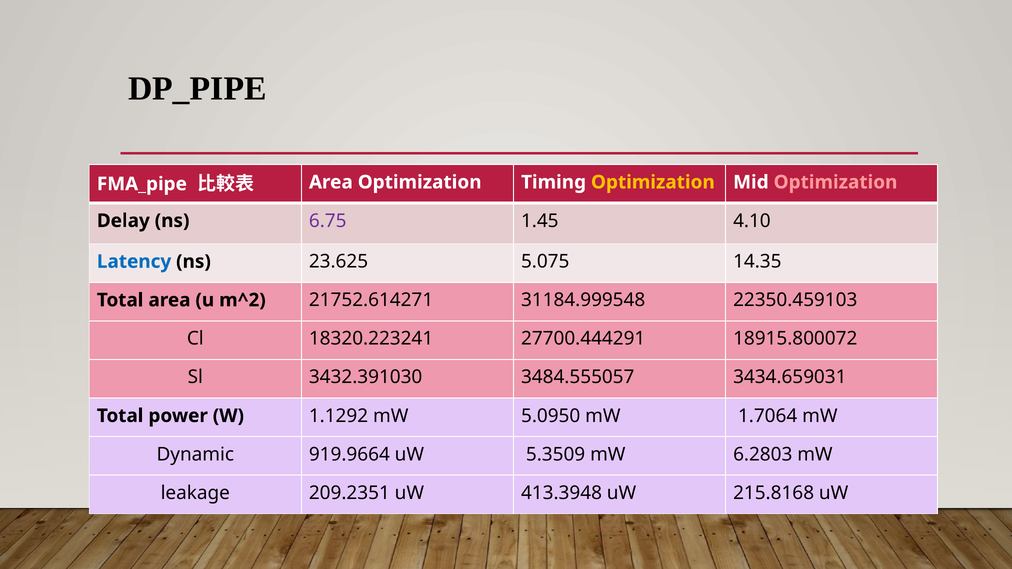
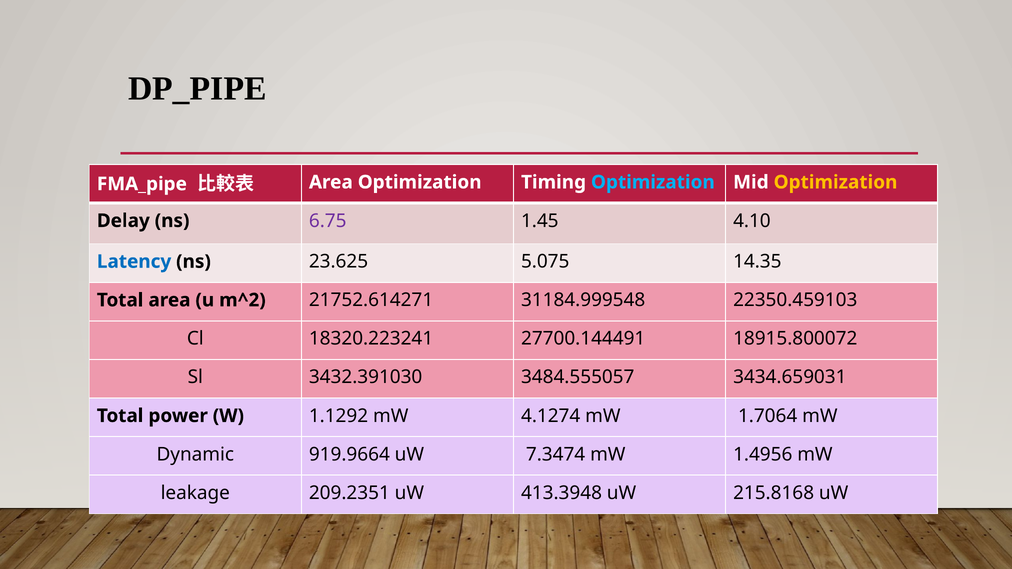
Optimization colour: yellow -> light blue (653, 182)
Optimization colour: pink -> yellow (836, 182)
27700.444291: 27700.444291 -> 27700.144491 (583, 339)
5.0950: 5.0950 -> 4.1274 (551, 416)
5.3509: 5.3509 -> 7.3474 (556, 455)
6.2803: 6.2803 -> 1.4956 (763, 455)
